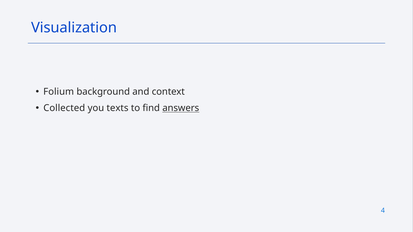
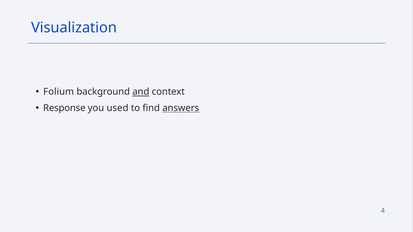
and underline: none -> present (141, 92)
Collected: Collected -> Response (64, 108)
texts: texts -> used (118, 108)
